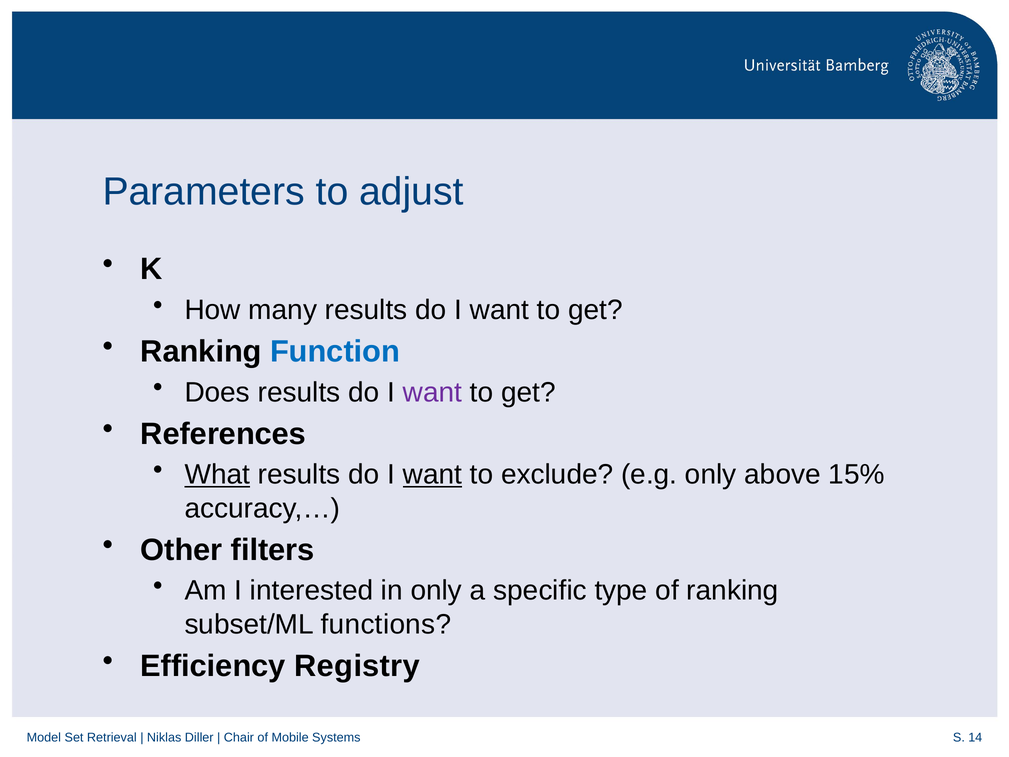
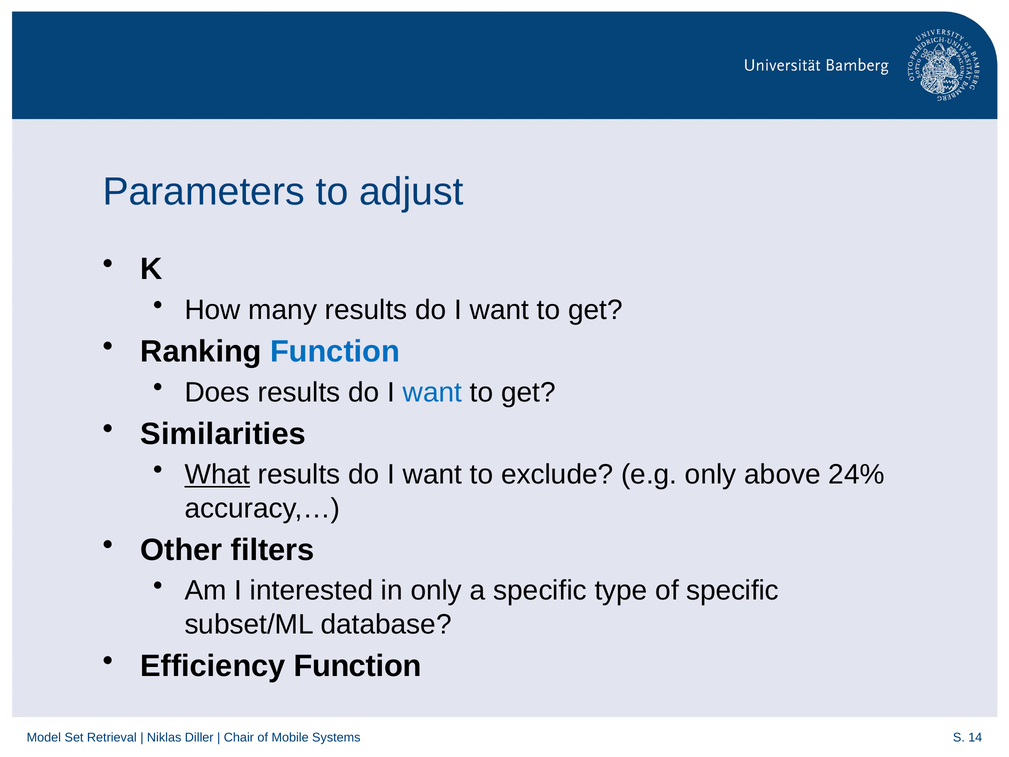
want colour: purple -> blue (432, 392)
References: References -> Similarities (223, 434)
want underline: present -> none (432, 475)
15%: 15% -> 24% (856, 475)
of ranking: ranking -> specific (733, 591)
functions: functions -> database (386, 624)
Efficiency Registry: Registry -> Function (357, 666)
